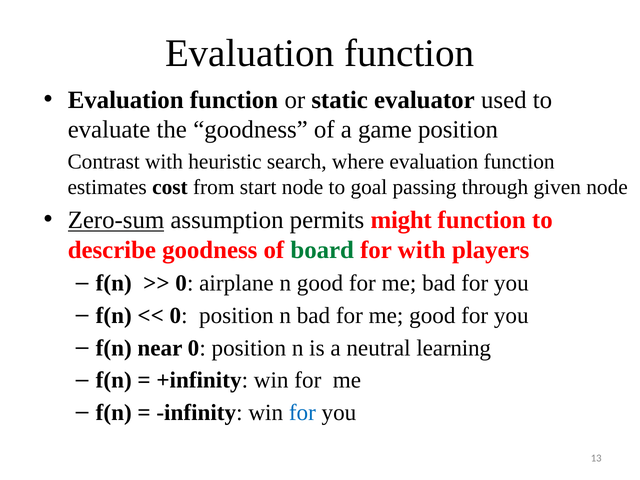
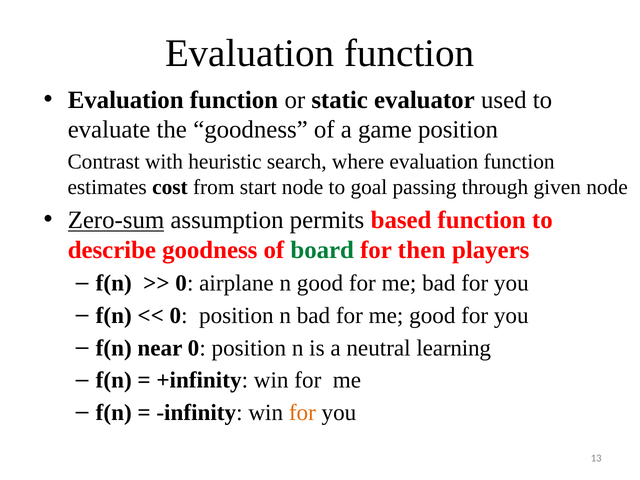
might: might -> based (401, 220)
for with: with -> then (422, 250)
for colour: blue -> orange (302, 413)
